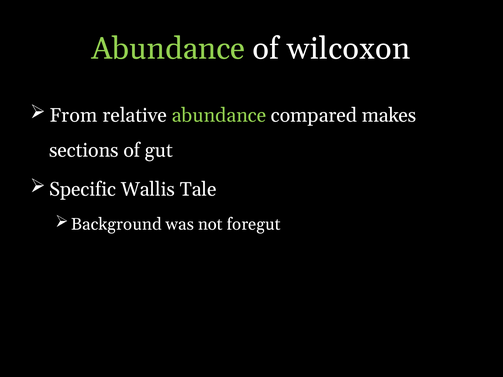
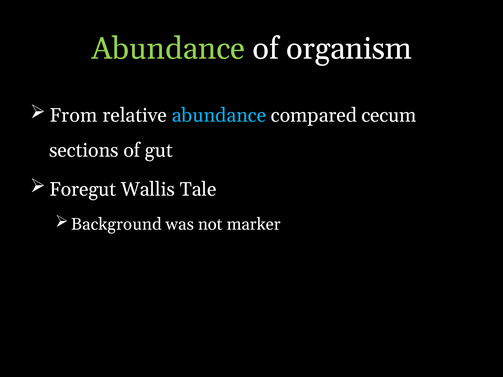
wilcoxon: wilcoxon -> organism (349, 49)
abundance colour: light green -> light blue (219, 115)
makes: makes -> cecum (389, 115)
Specific: Specific -> Foregut (83, 189)
foregut: foregut -> marker (254, 224)
